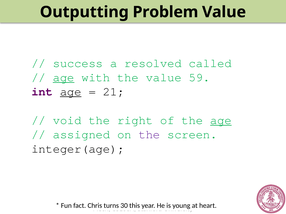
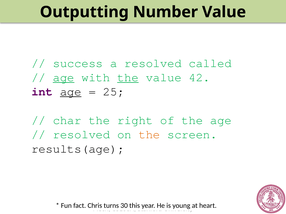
Problem: Problem -> Number (165, 12)
the underline: none -> present (128, 78)
59: 59 -> 42 (199, 78)
21: 21 -> 25 (114, 92)
void: void -> char (67, 120)
age underline: present -> none (221, 120)
assigned: assigned -> resolved (81, 135)
the colour: purple -> orange (149, 135)
integer(age: integer(age -> results(age (78, 149)
